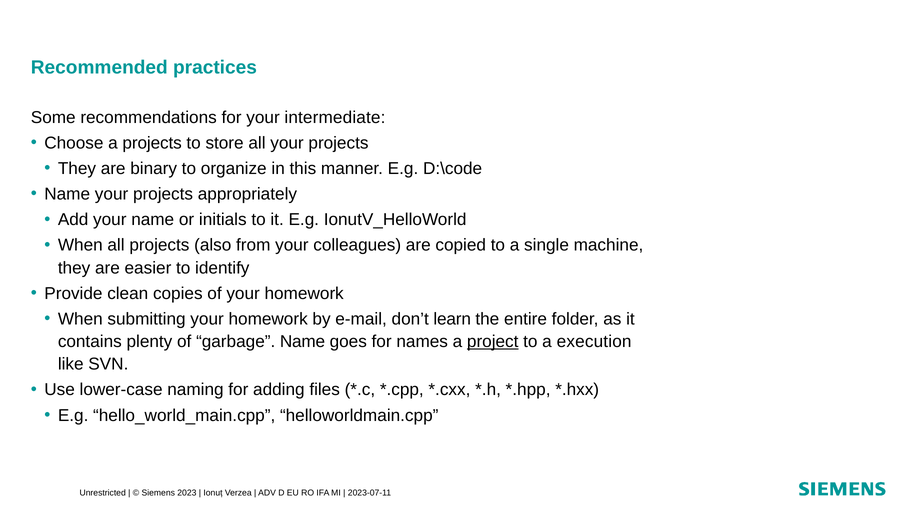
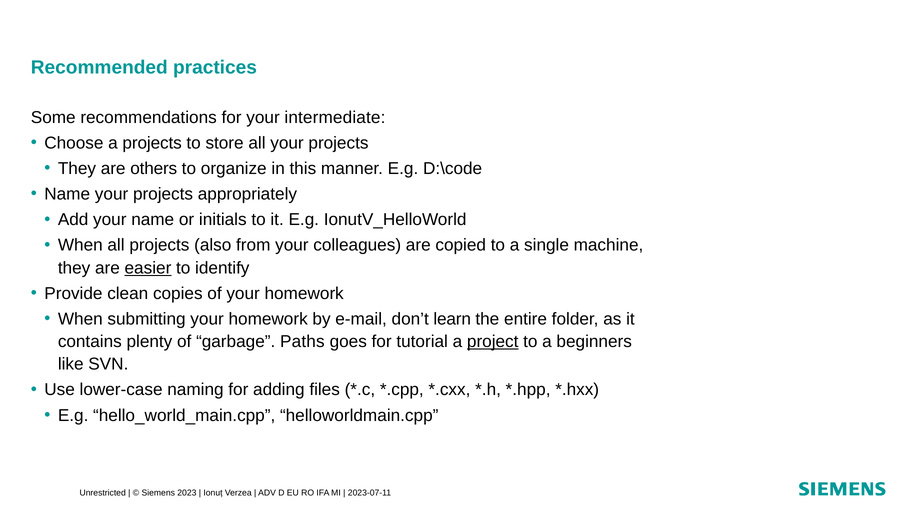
binary: binary -> others (154, 169)
easier underline: none -> present (148, 268)
garbage Name: Name -> Paths (302, 342)
names: names -> tutorial (422, 342)
execution: execution -> beginners (594, 342)
